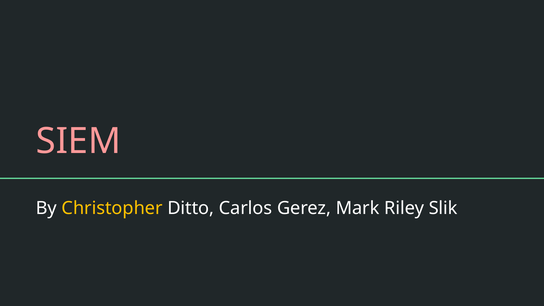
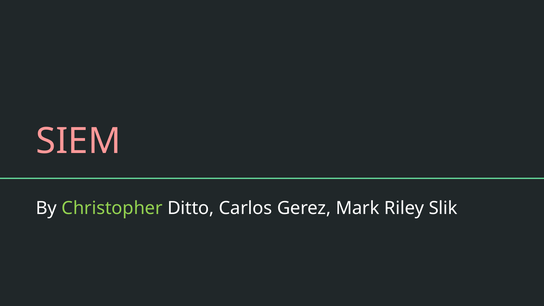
Christopher colour: yellow -> light green (112, 208)
